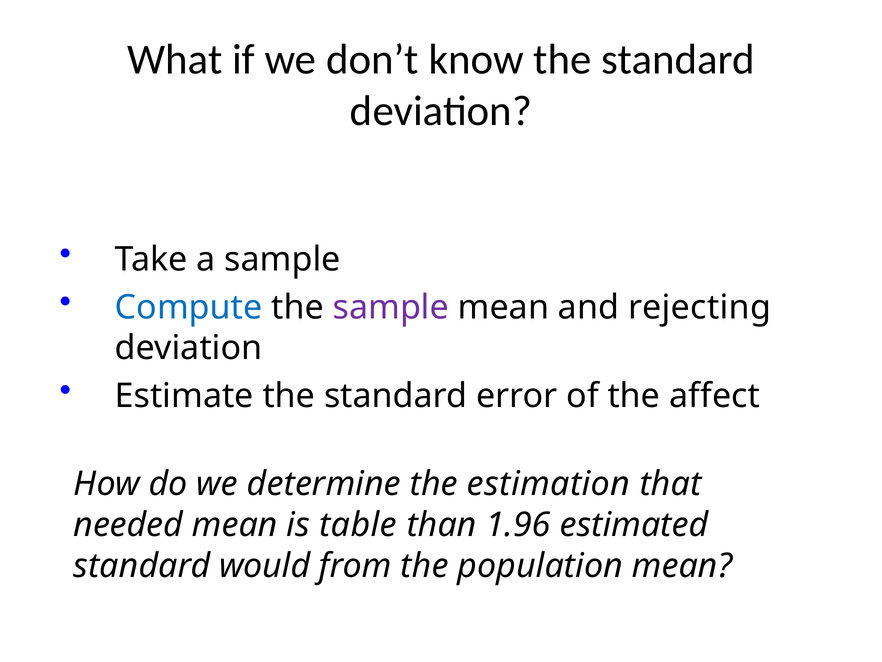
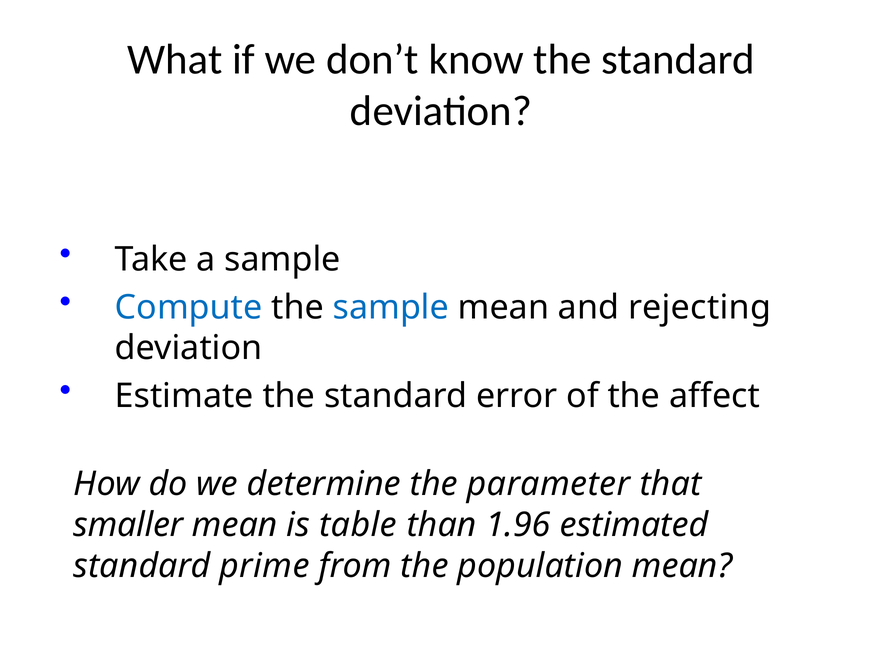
sample colour: purple -> blue (391, 307)
estimation: estimation -> parameter (549, 484)
needed: needed -> smaller (128, 525)
would: would -> prime (264, 566)
